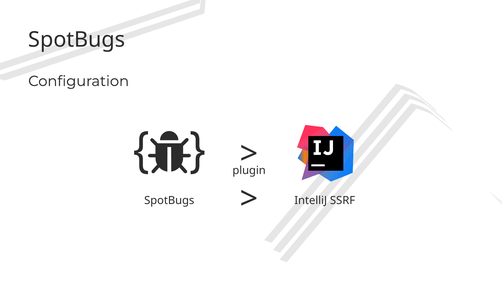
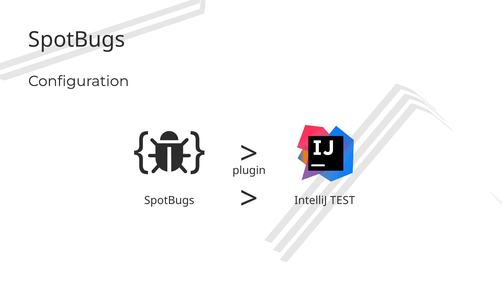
SSRF: SSRF -> TEST (343, 201)
